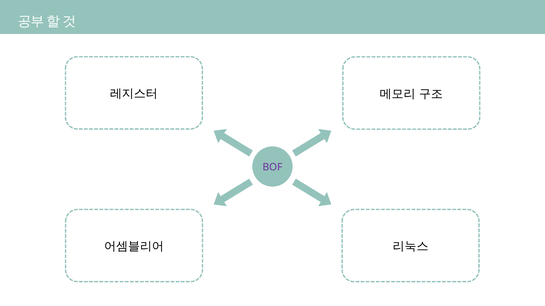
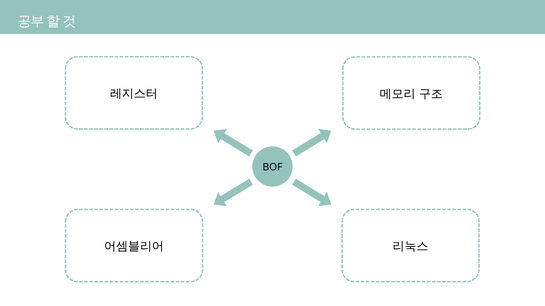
BOF colour: purple -> black (272, 167)
